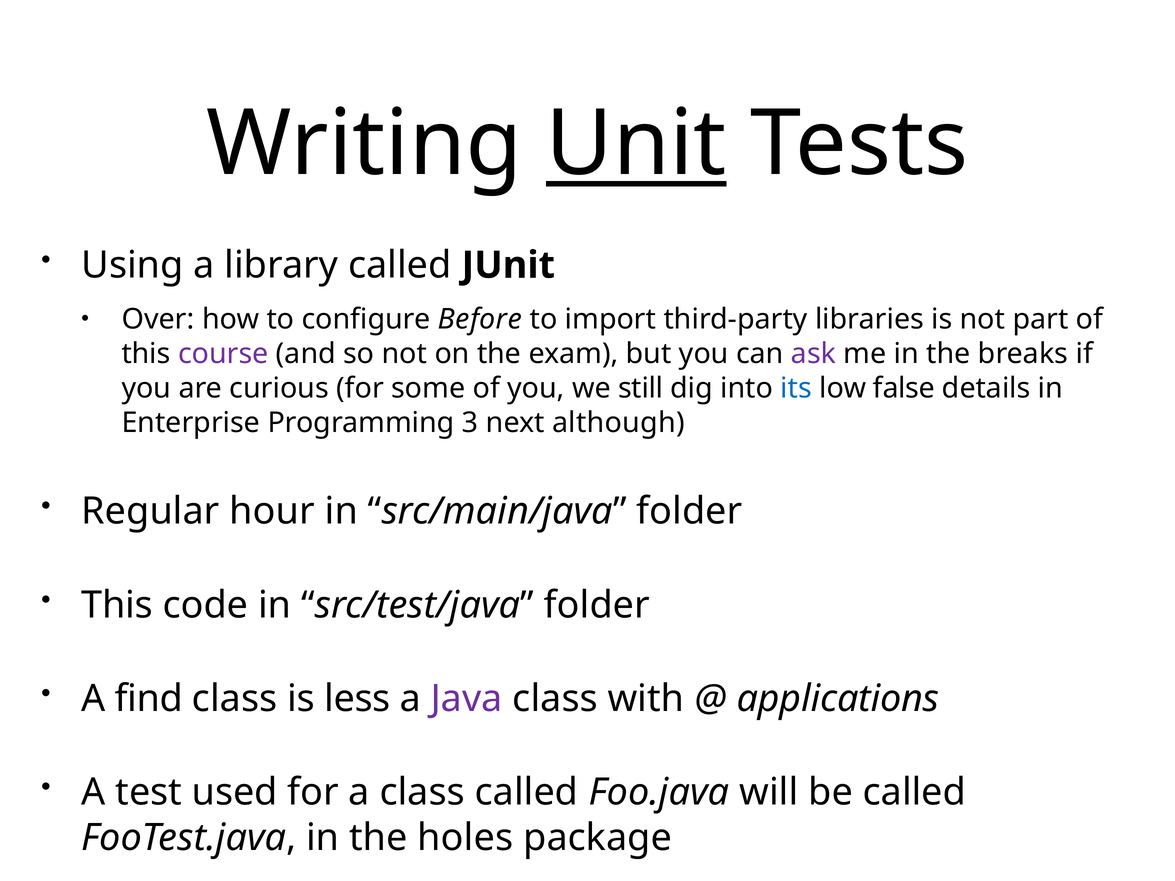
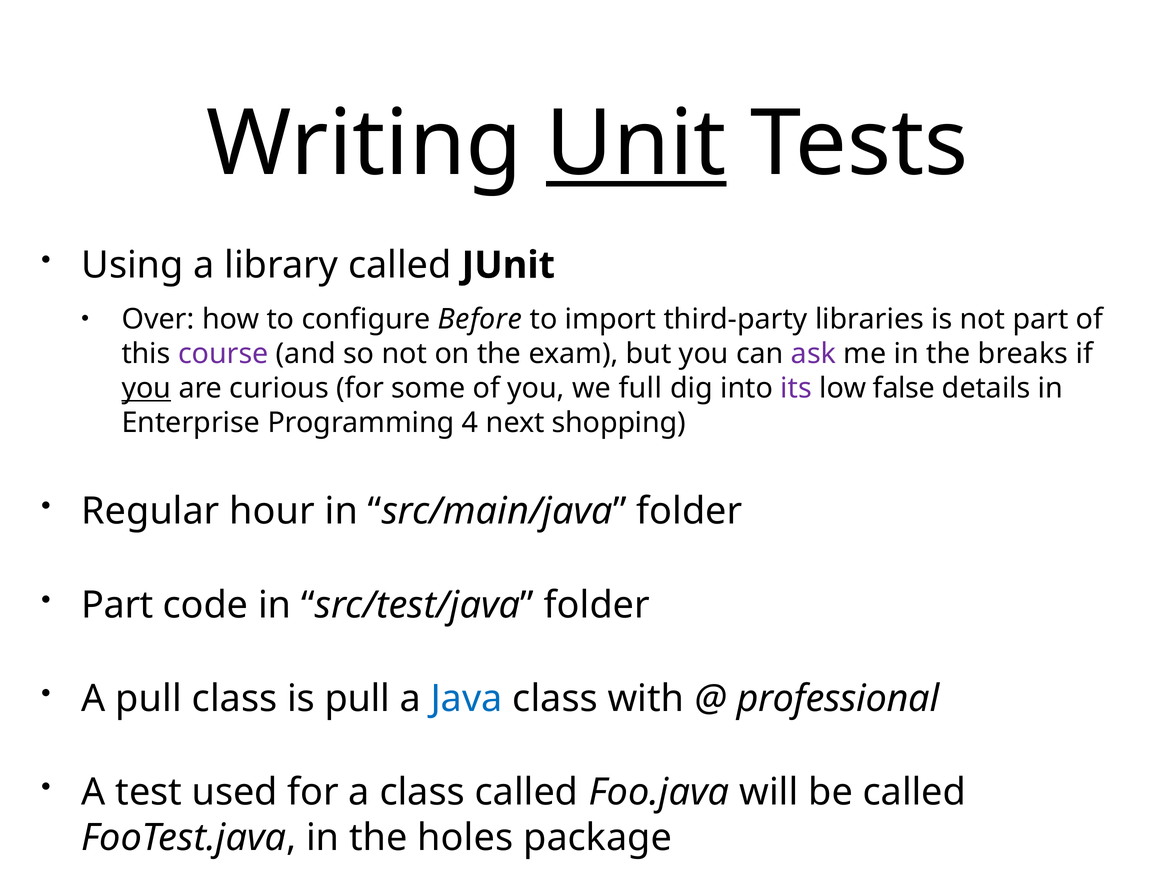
you underline: none -> present (146, 388)
still: still -> full (640, 388)
its colour: blue -> purple (796, 388)
3: 3 -> 4 (470, 423)
although: although -> shopping (619, 423)
This: This -> Part (117, 605)
A find: find -> pull (149, 699)
is less: less -> pull (357, 699)
Java colour: purple -> blue (467, 699)
applications: applications -> professional (838, 699)
